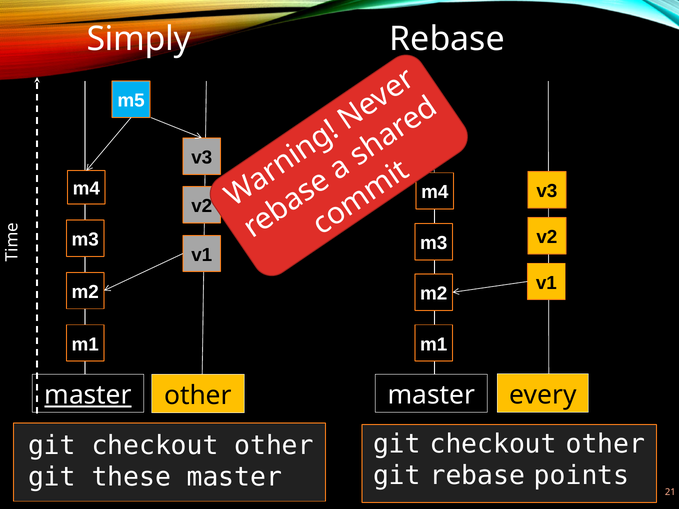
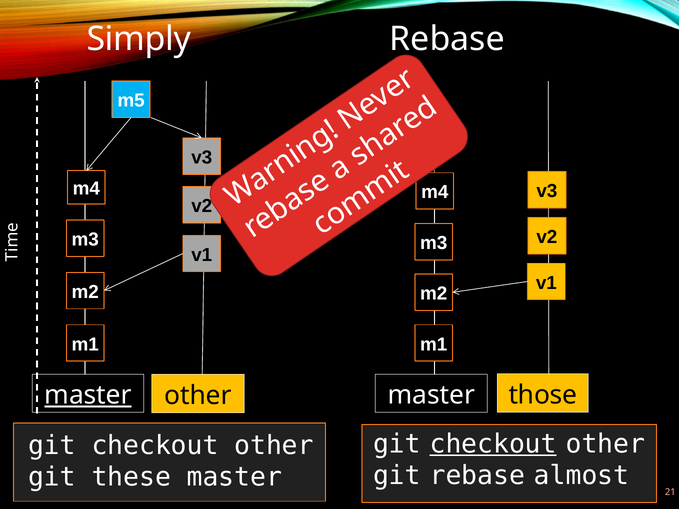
every: every -> those (543, 395)
checkout underline: none -> present (493, 444)
points: points -> almost (582, 476)
